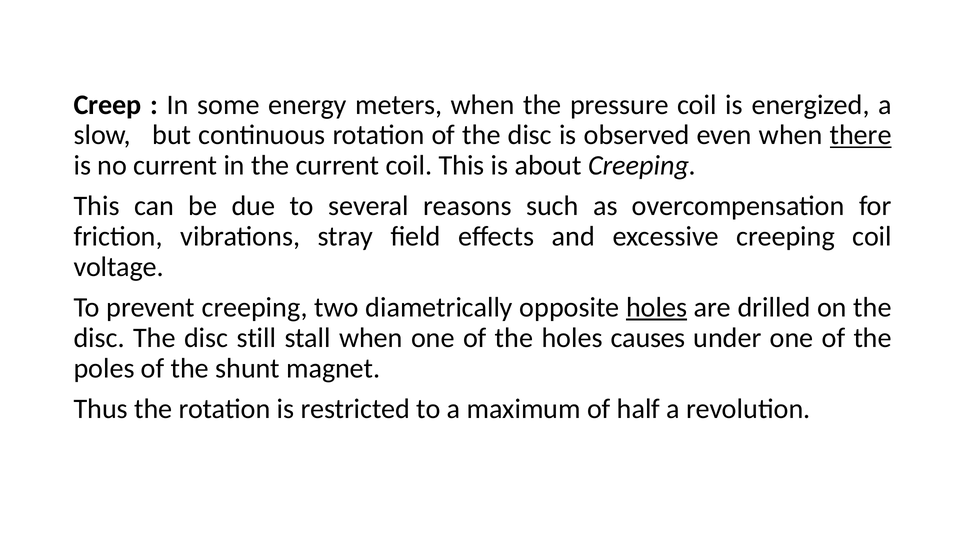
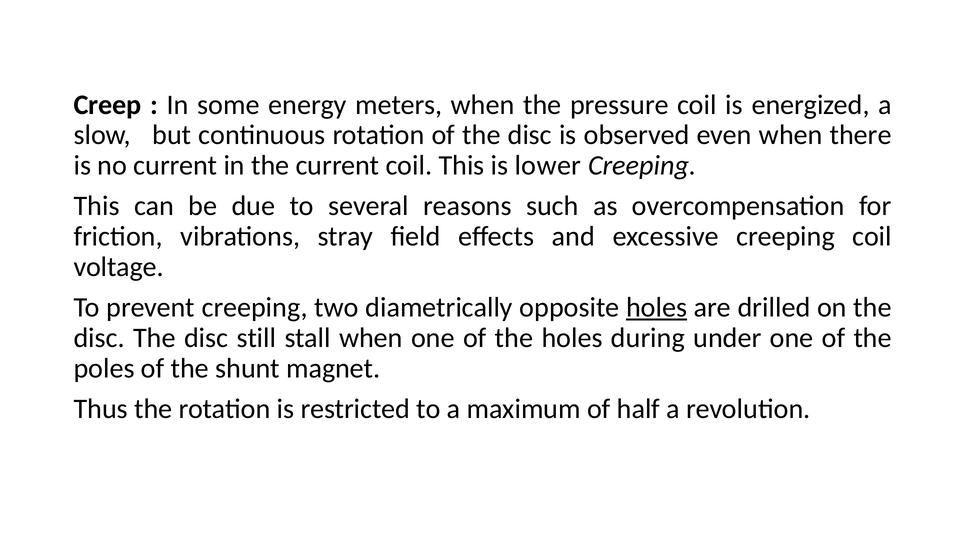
there underline: present -> none (861, 135)
about: about -> lower (548, 165)
causes: causes -> during (648, 337)
